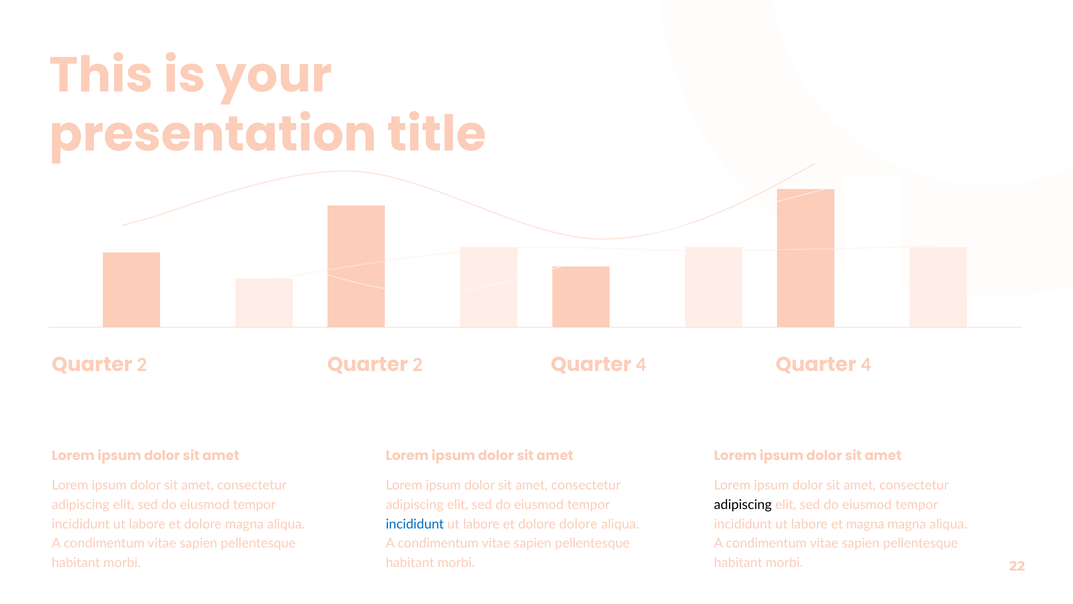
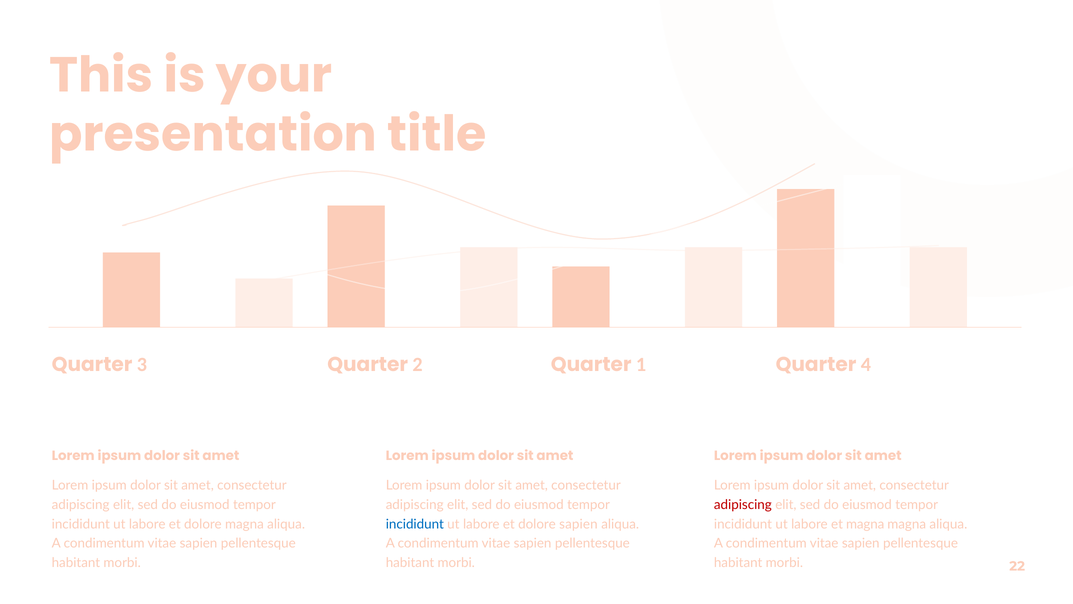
2: 2 -> 3 (142, 364)
2 Quarter 4: 4 -> 1 (641, 364)
adipiscing colour: black -> red (743, 504)
dolore dolore: dolore -> sapien (578, 524)
